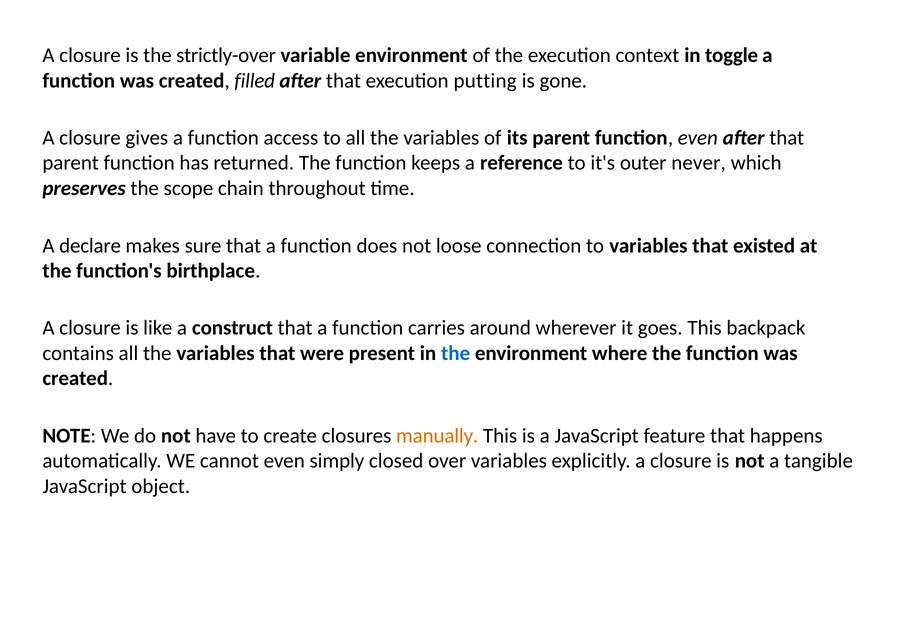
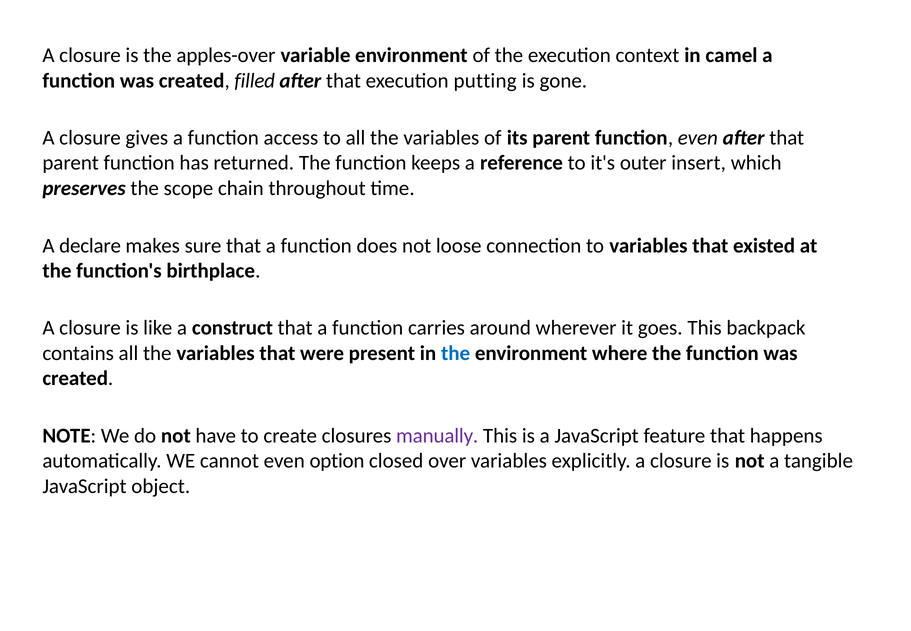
strictly-over: strictly-over -> apples-over (226, 55)
toggle: toggle -> camel (731, 55)
never: never -> insert (699, 163)
manually colour: orange -> purple (437, 435)
simply: simply -> option (337, 461)
